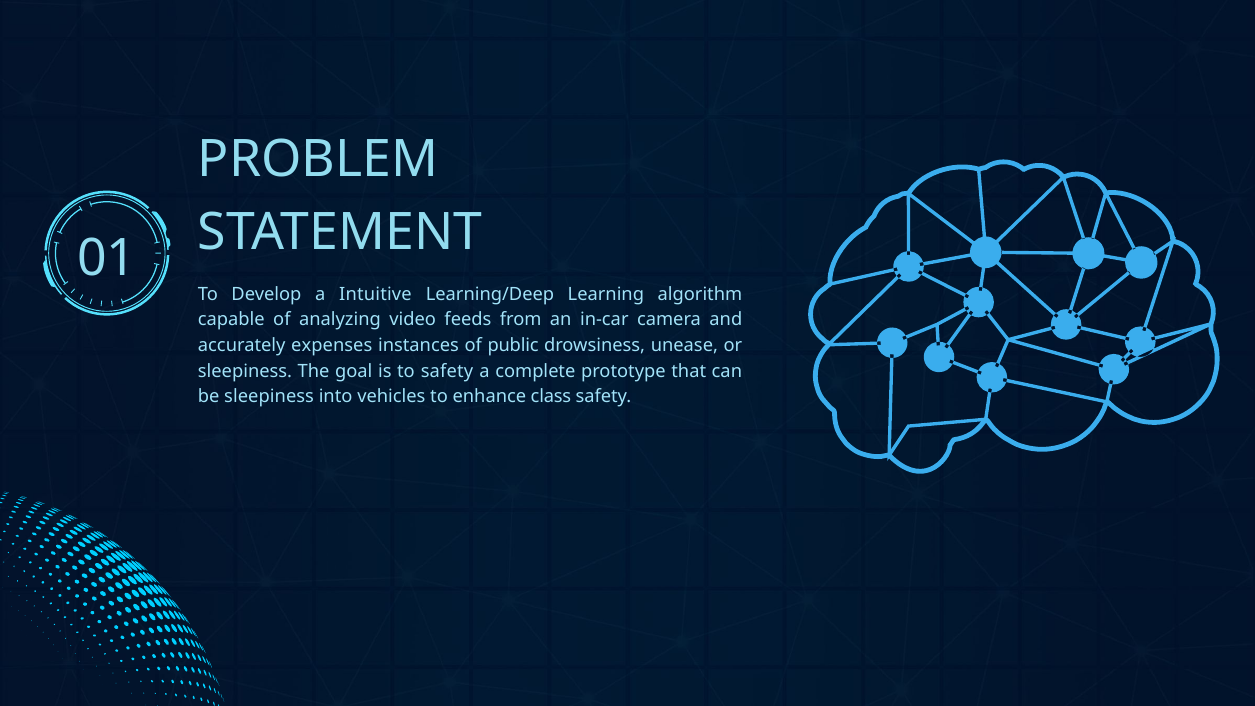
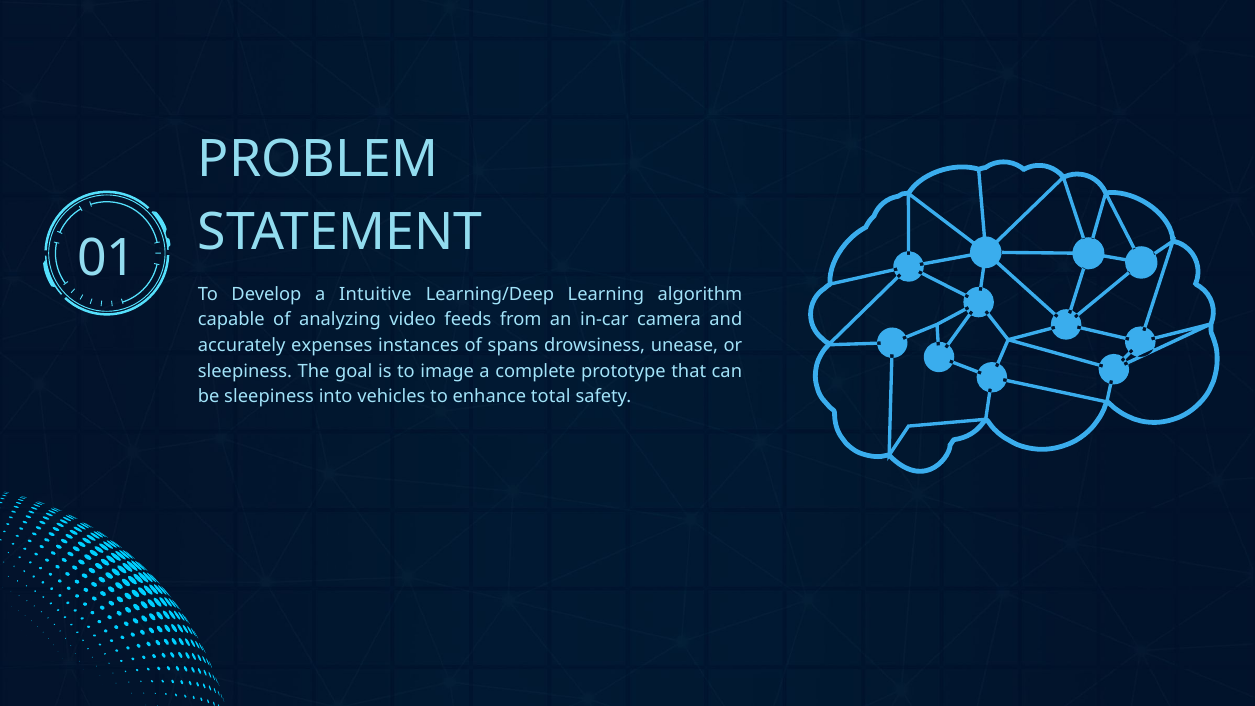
public: public -> spans (513, 345)
to safety: safety -> image (447, 371)
class: class -> total (551, 397)
